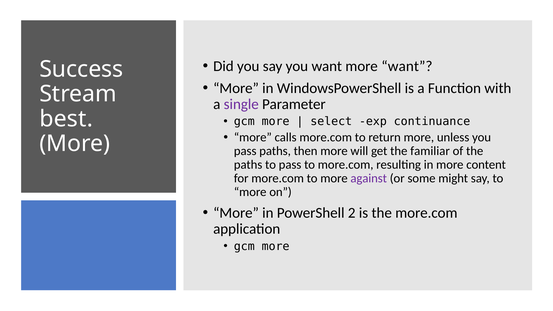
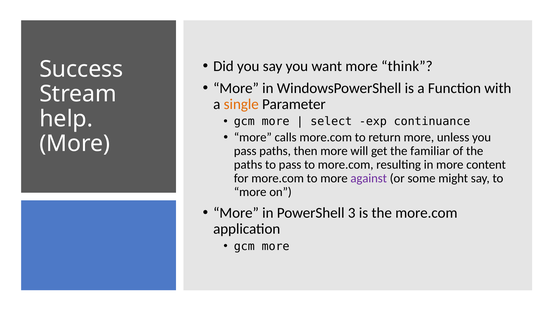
more want: want -> think (407, 66)
single colour: purple -> orange (241, 104)
best: best -> help (66, 119)
2: 2 -> 3 (352, 213)
